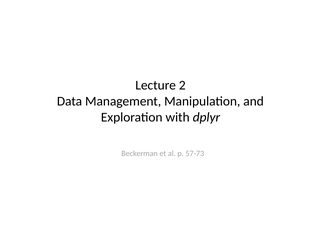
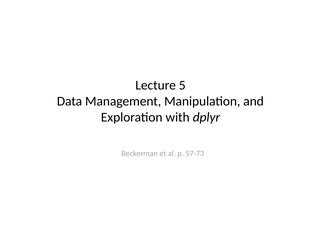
2: 2 -> 5 (182, 85)
